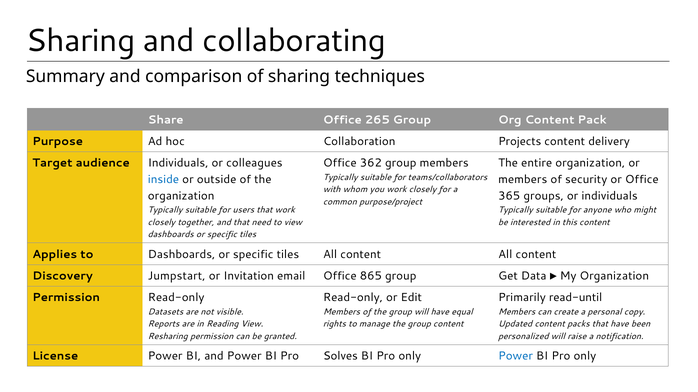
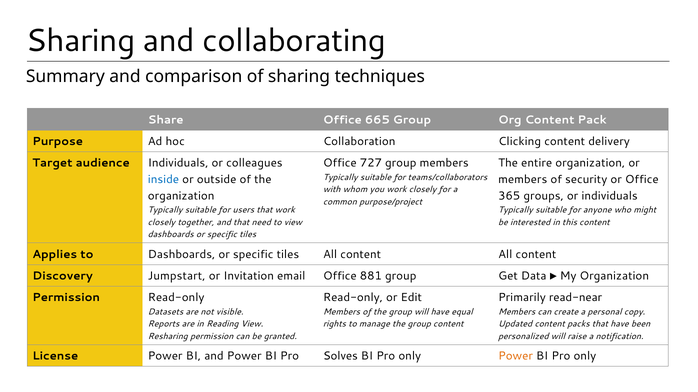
265: 265 -> 665 (377, 120)
Projects: Projects -> Clicking (520, 142)
362: 362 -> 727 (371, 163)
865: 865 -> 881 (371, 276)
read-until: read-until -> read-near (576, 298)
Power colour: blue -> orange (516, 357)
